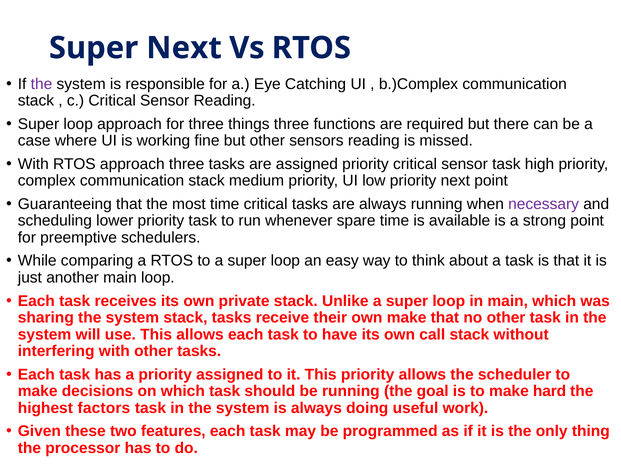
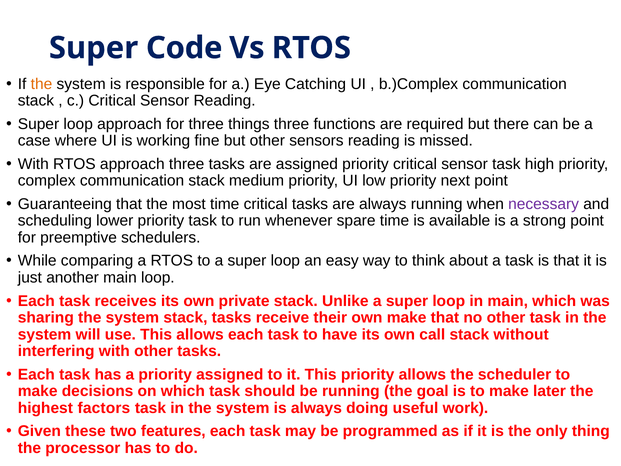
Super Next: Next -> Code (184, 48)
the colour: purple -> orange (42, 84)
hard: hard -> later (549, 391)
